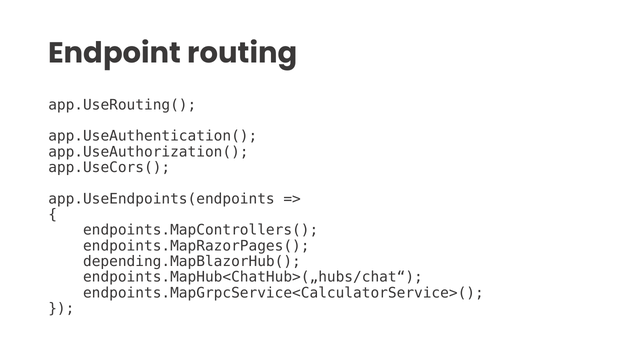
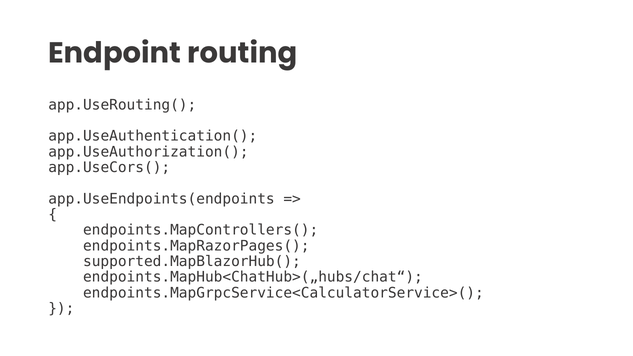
depending.MapBlazorHub(: depending.MapBlazorHub( -> supported.MapBlazorHub( (192, 262)
